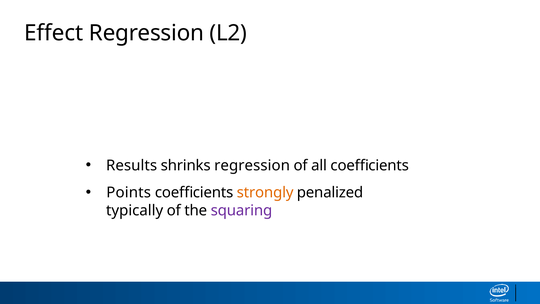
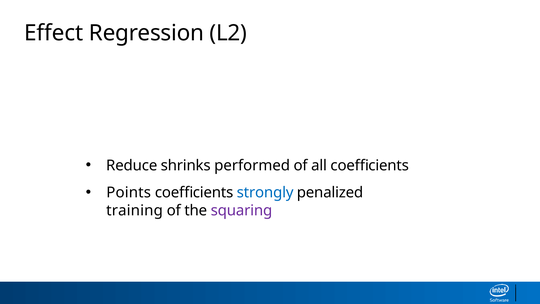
Results: Results -> Reduce (132, 165)
shrinks regression: regression -> performed (252, 165)
strongly colour: orange -> blue (265, 192)
typically: typically -> training (135, 210)
